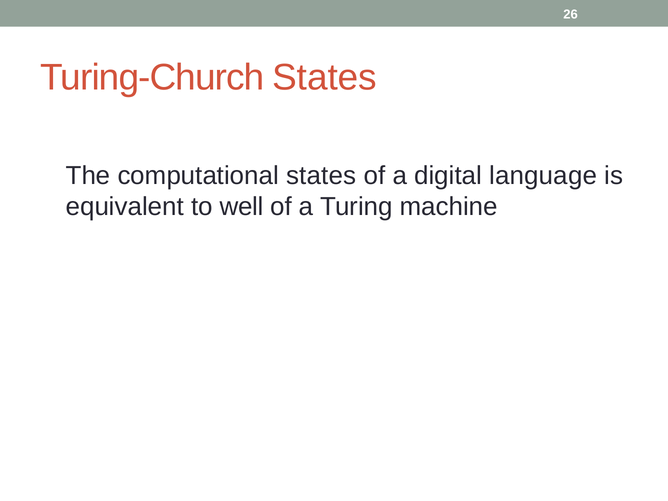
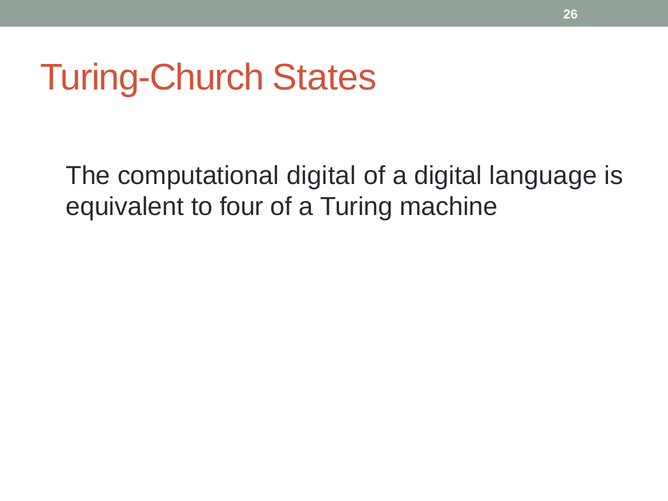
computational states: states -> digital (321, 176)
well: well -> four (242, 207)
